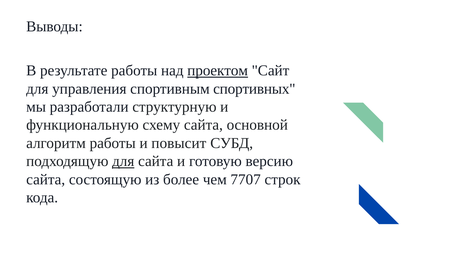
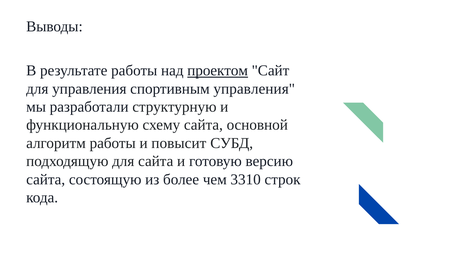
спортивным спортивных: спортивных -> управления (254, 89)
для underline: present -> none (123, 162)
7707: 7707 -> 3310 (246, 180)
